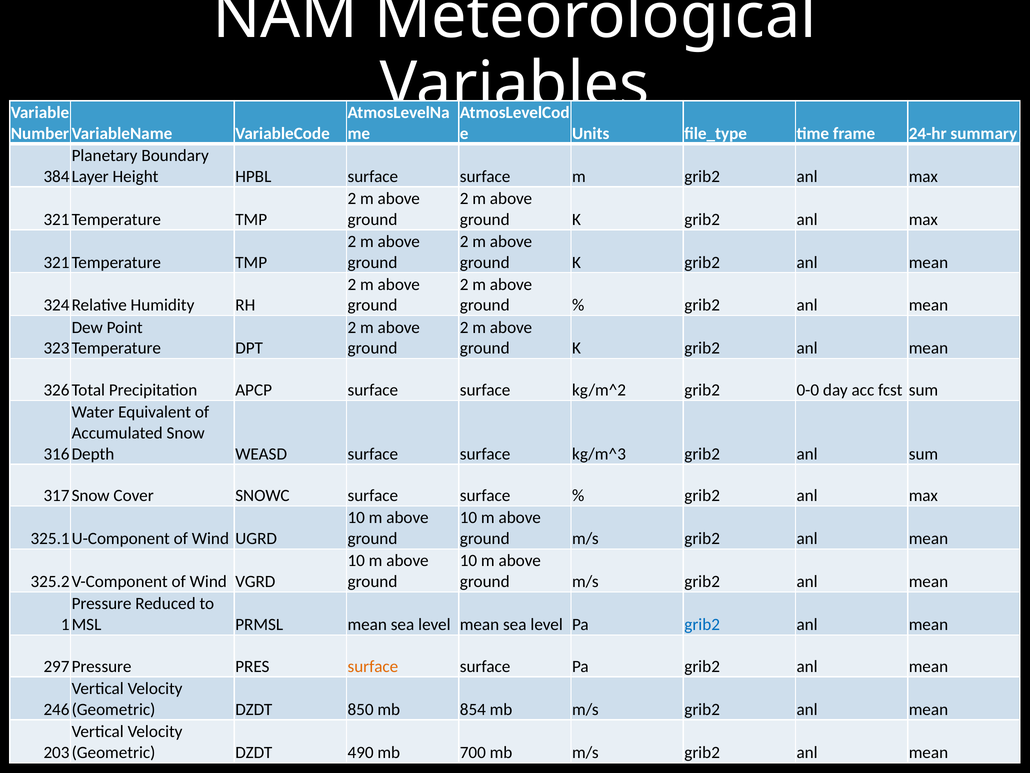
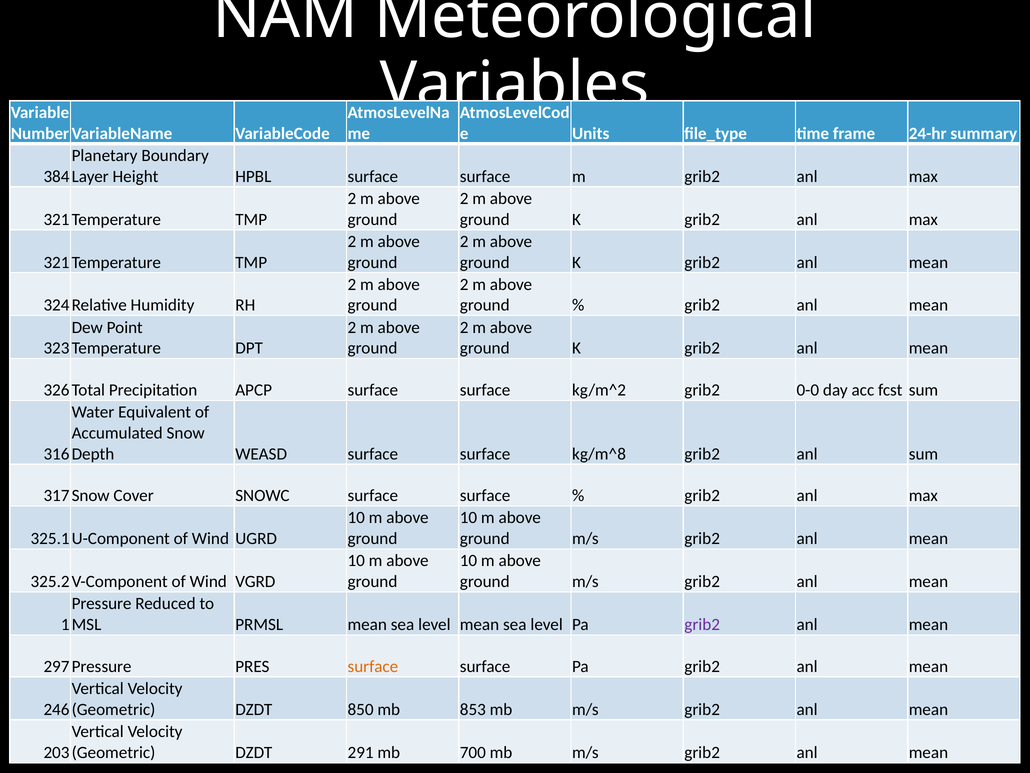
kg/m^3: kg/m^3 -> kg/m^8 (599, 454)
grib2 colour: blue -> purple (702, 624)
854: 854 -> 853 (473, 709)
490: 490 -> 291 (361, 752)
